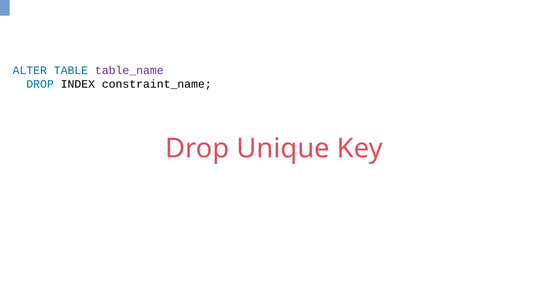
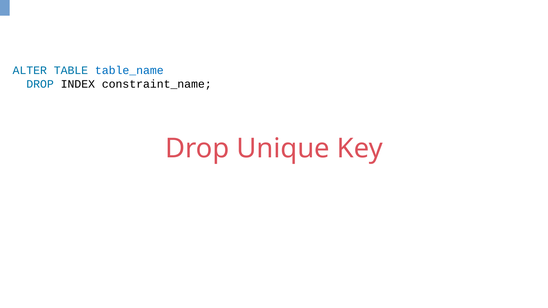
table_name colour: purple -> blue (129, 71)
